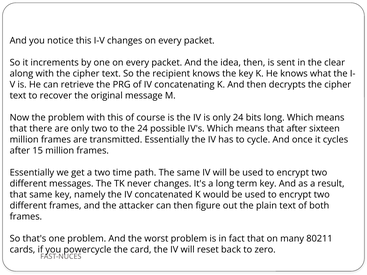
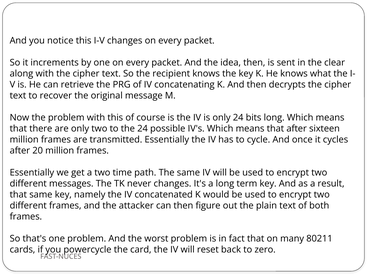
15: 15 -> 20 (38, 151)
